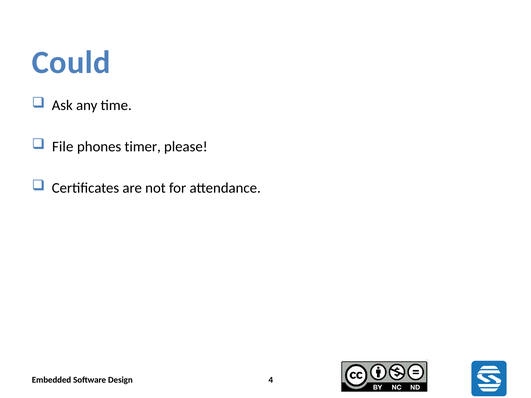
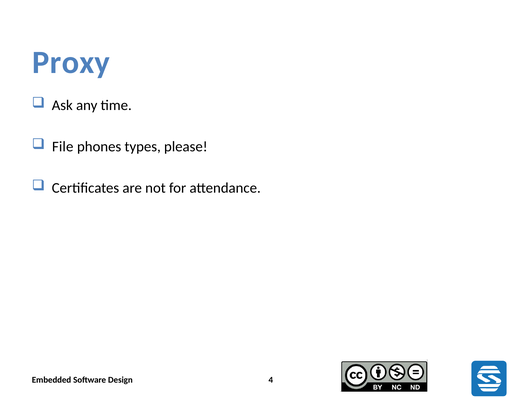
Could: Could -> Proxy (71, 62)
timer: timer -> types (143, 147)
